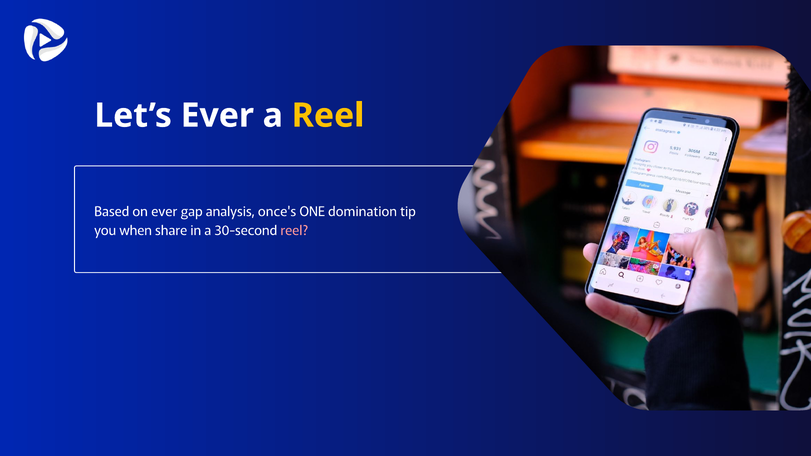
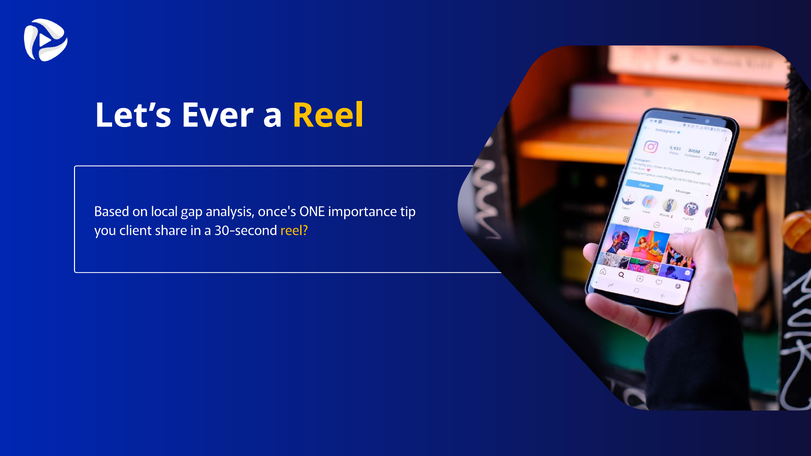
on ever: ever -> local (164, 212)
domination: domination -> importance (363, 212)
when: when -> client (136, 231)
reel colour: pink -> yellow (294, 231)
